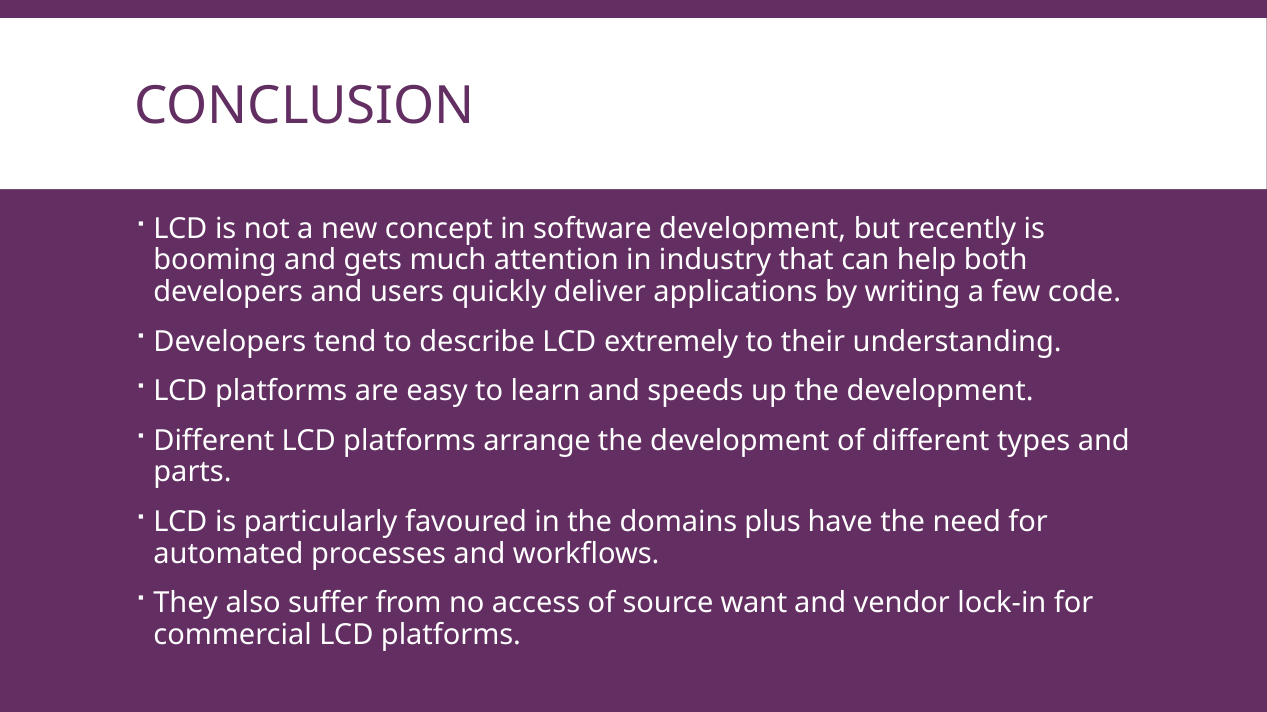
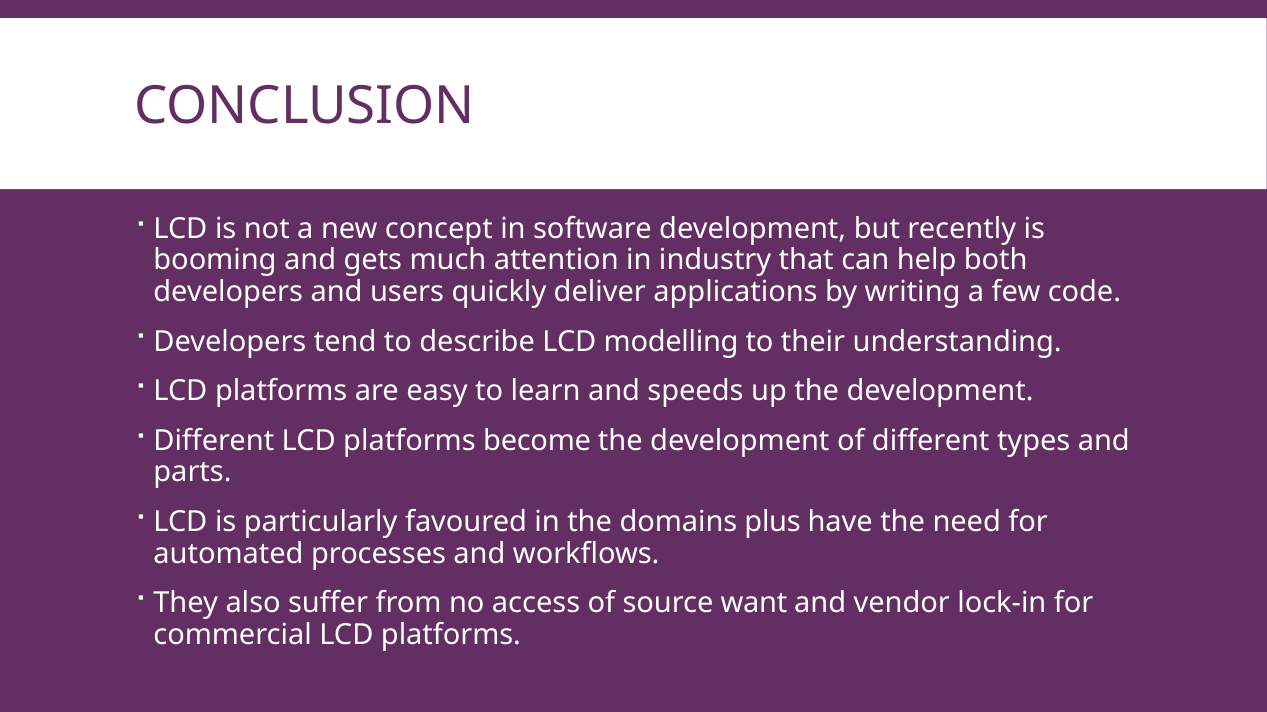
extremely: extremely -> modelling (671, 342)
arrange: arrange -> become (537, 441)
